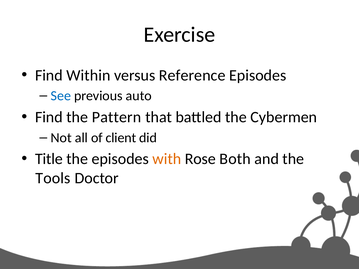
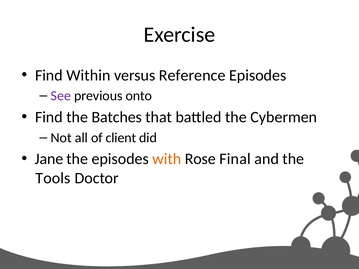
See colour: blue -> purple (61, 96)
auto: auto -> onto (139, 96)
Pattern: Pattern -> Batches (117, 117)
Title: Title -> Jane (49, 159)
Both: Both -> Final (235, 159)
